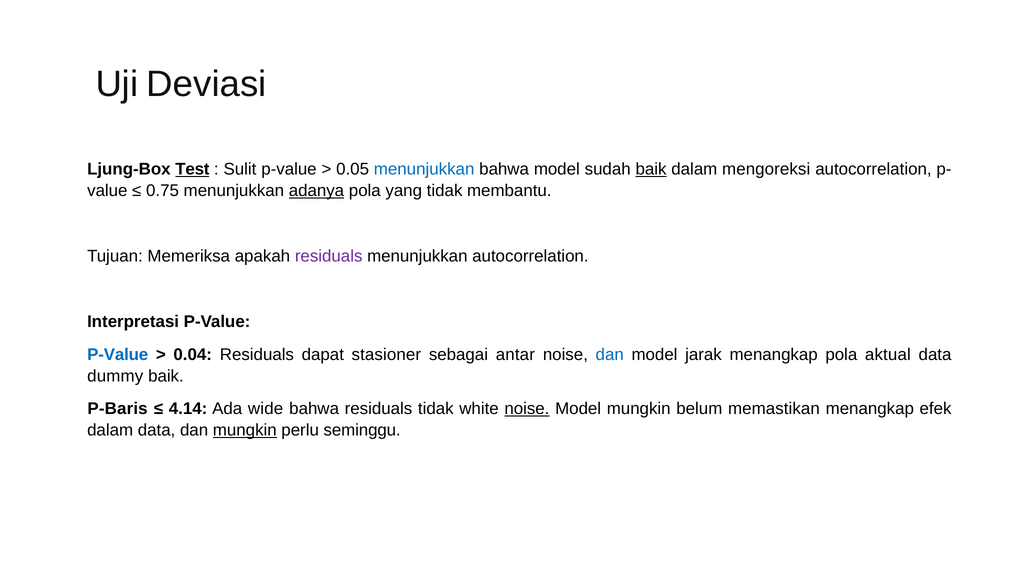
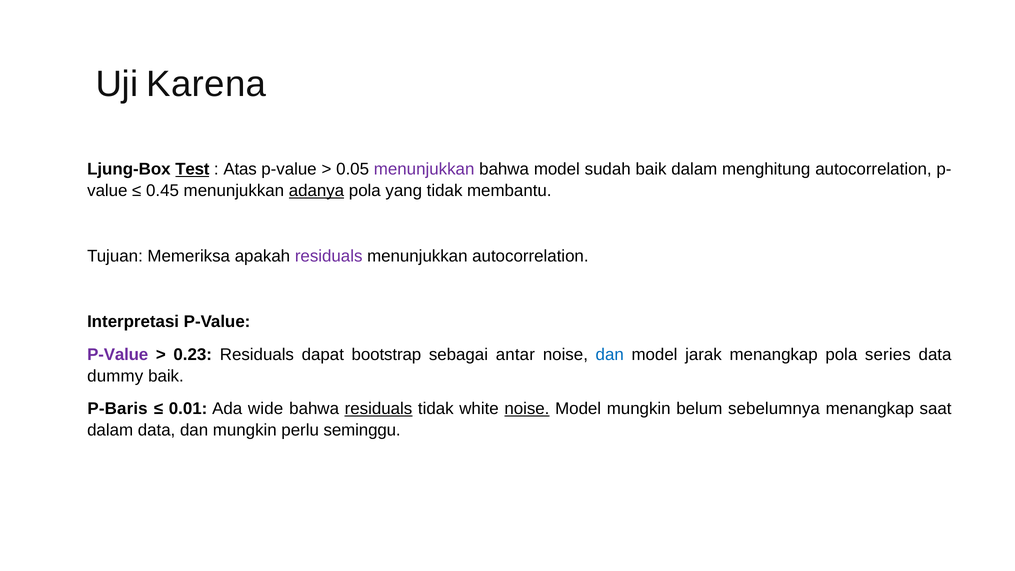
Deviasi: Deviasi -> Karena (206, 84)
Sulit: Sulit -> Atas (240, 169)
menunjukkan colour: blue -> purple (424, 169)
baik underline: present -> none (651, 169)
mengoreksi: mengoreksi -> menghitung (766, 169)
0.75: 0.75 -> 0.45 (163, 191)
P-Value colour: blue -> purple (118, 354)
0.04: 0.04 -> 0.23 (193, 354)
stasioner: stasioner -> bootstrap (386, 354)
aktual: aktual -> series (888, 354)
4.14: 4.14 -> 0.01 (188, 409)
residuals underline: none -> present (378, 409)
memastikan: memastikan -> sebelumnya (774, 409)
efek: efek -> saat (936, 409)
mungkin underline: present -> none (245, 430)
